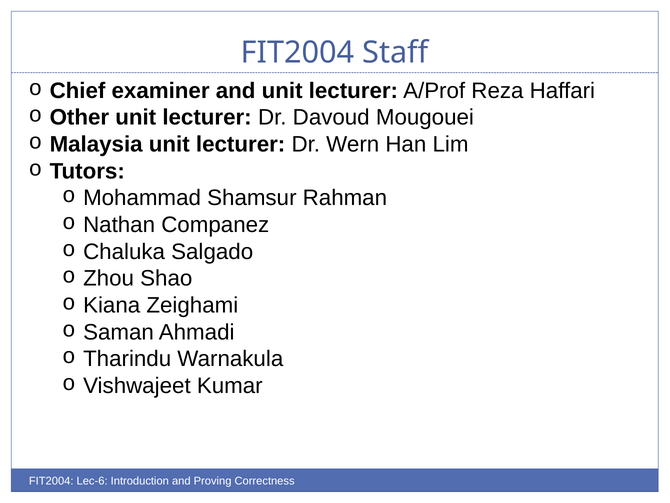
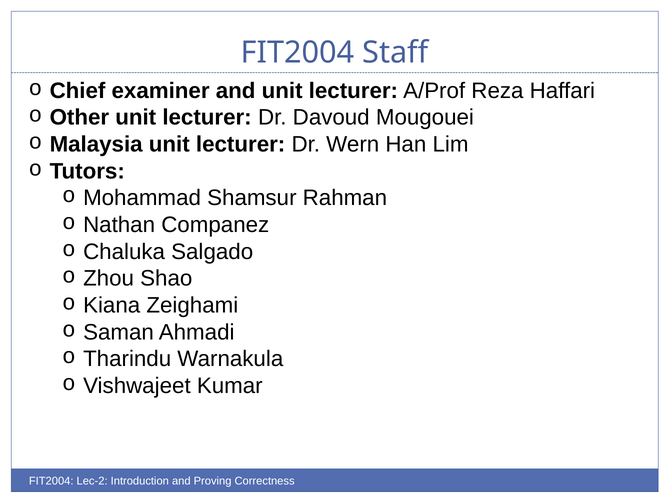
Lec-6: Lec-6 -> Lec-2 (92, 481)
